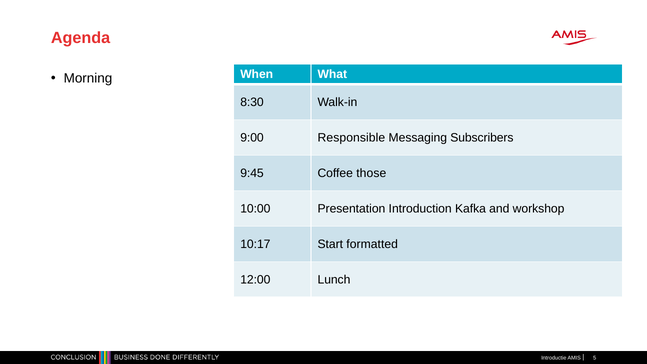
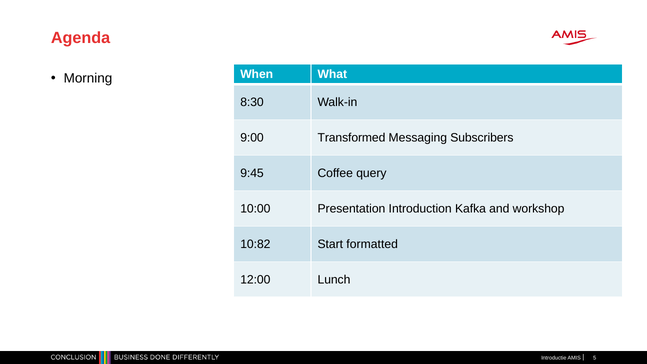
Responsible: Responsible -> Transformed (351, 138)
those: those -> query (371, 173)
10:17: 10:17 -> 10:82 (255, 244)
